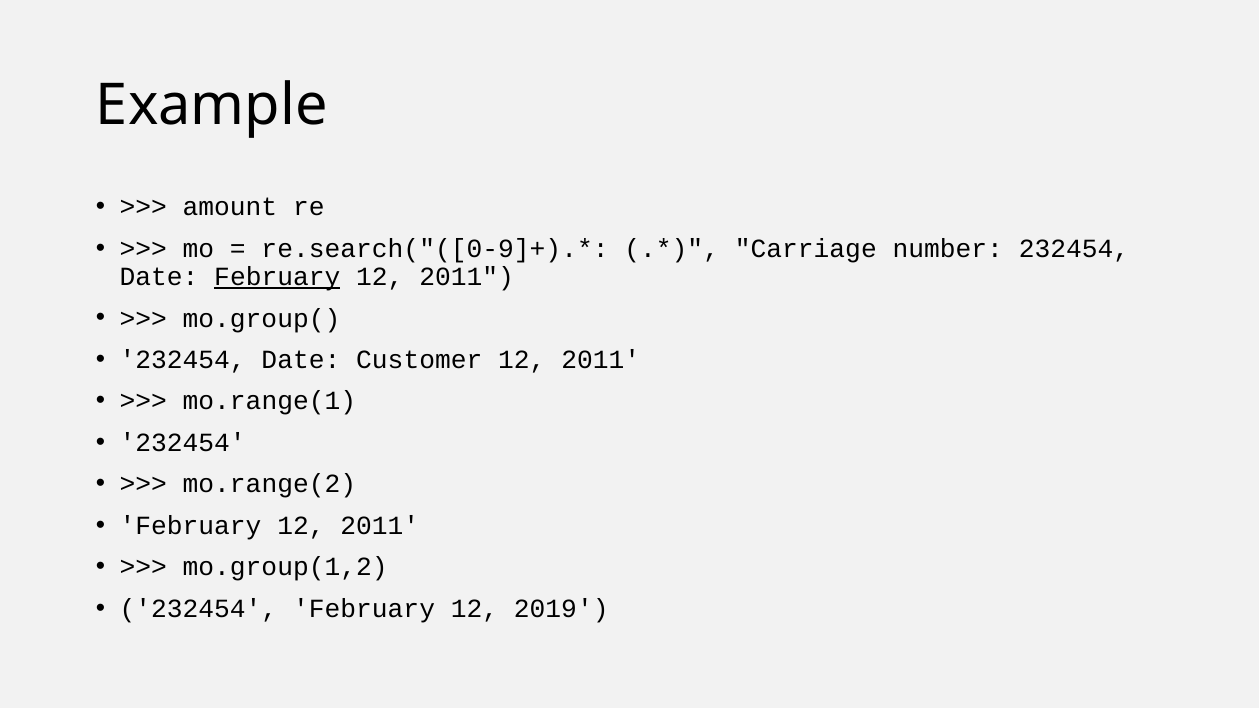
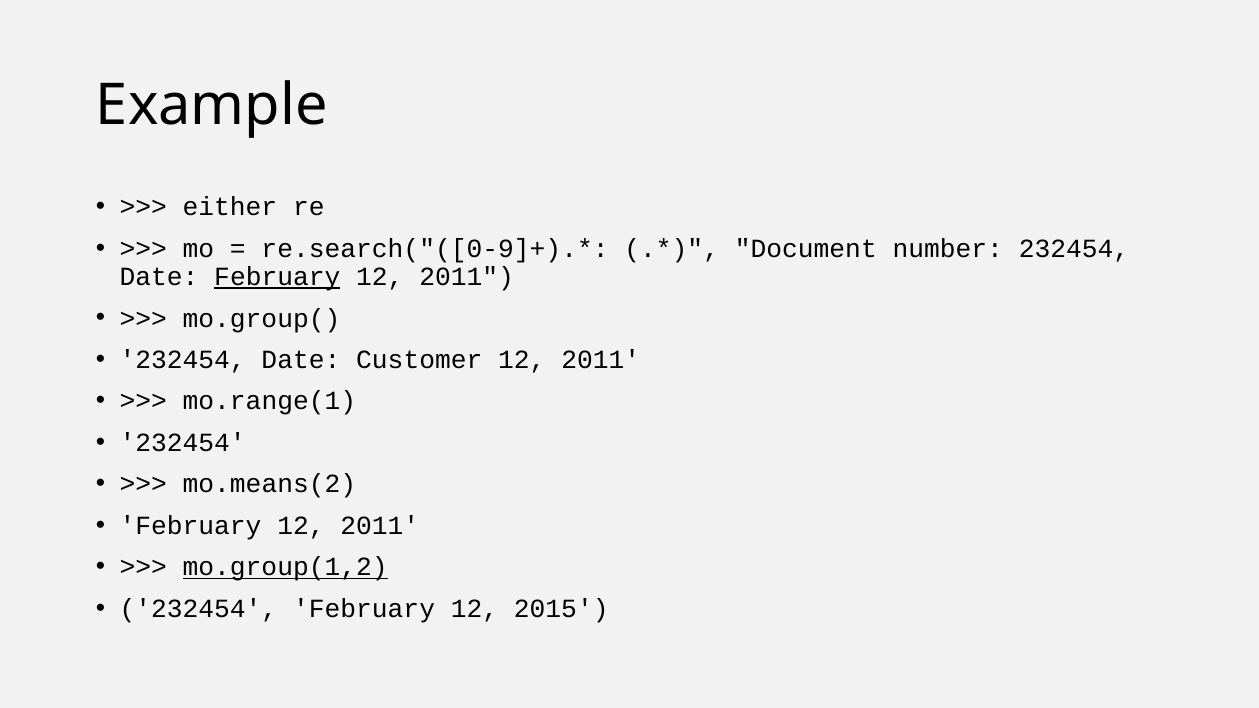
amount: amount -> either (230, 207)
Carriage: Carriage -> Document (806, 249)
mo.range(2: mo.range(2 -> mo.means(2 (269, 484)
mo.group(1,2 underline: none -> present (285, 567)
2019: 2019 -> 2015 (561, 609)
